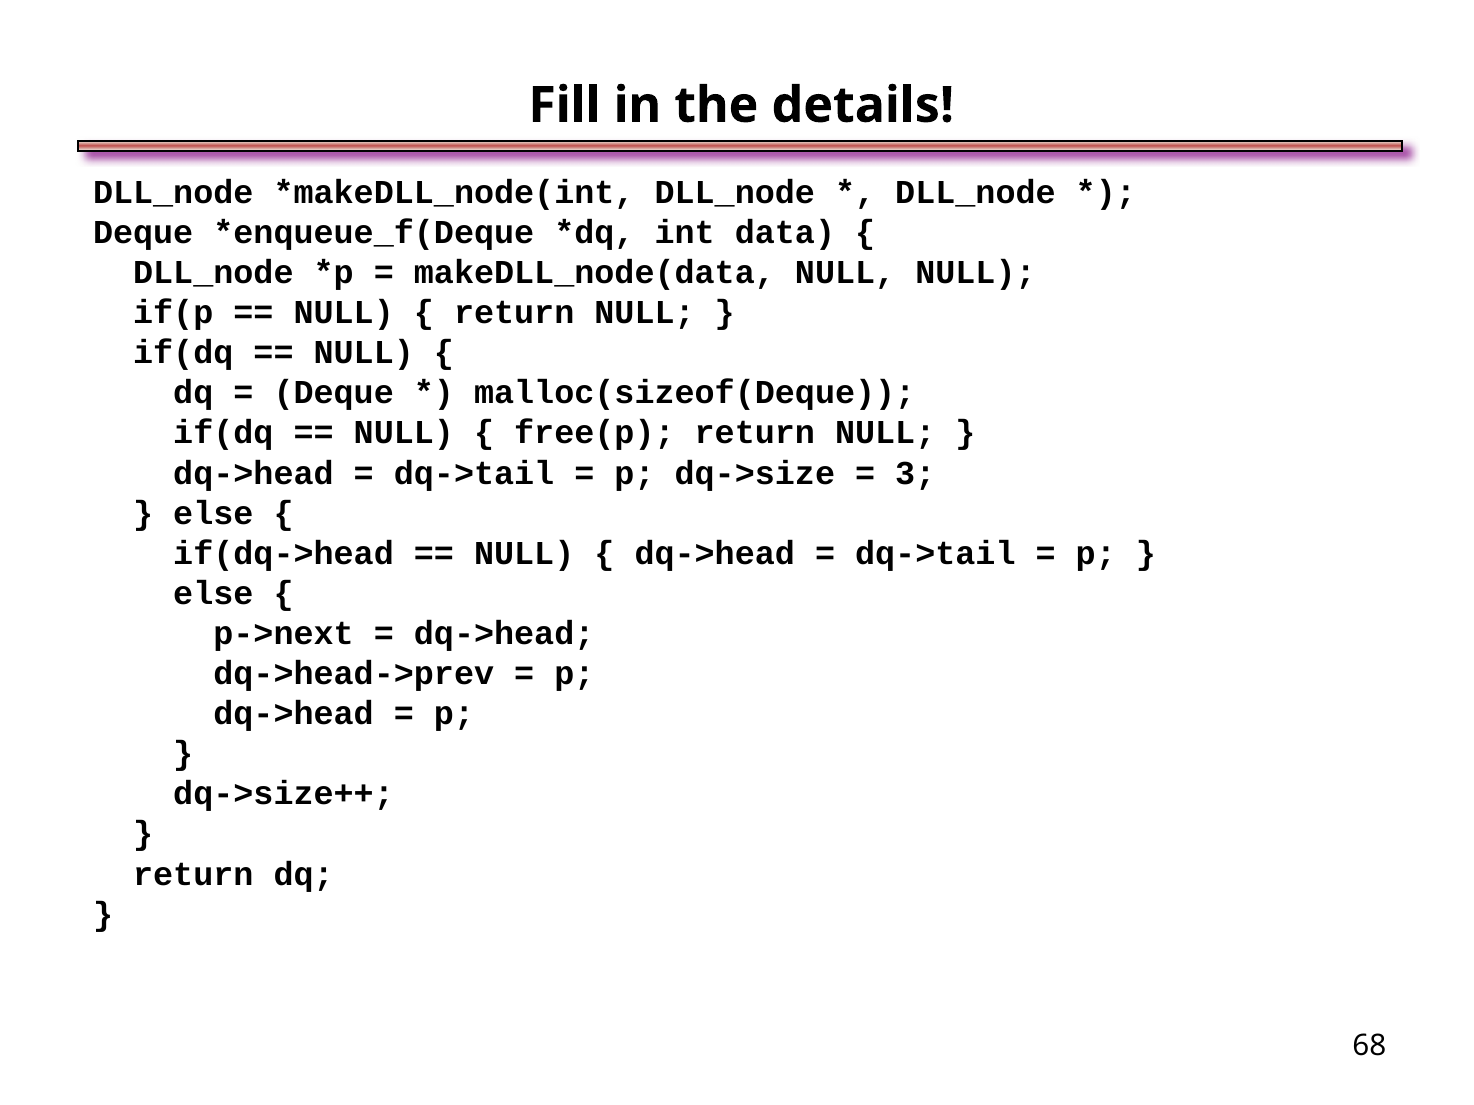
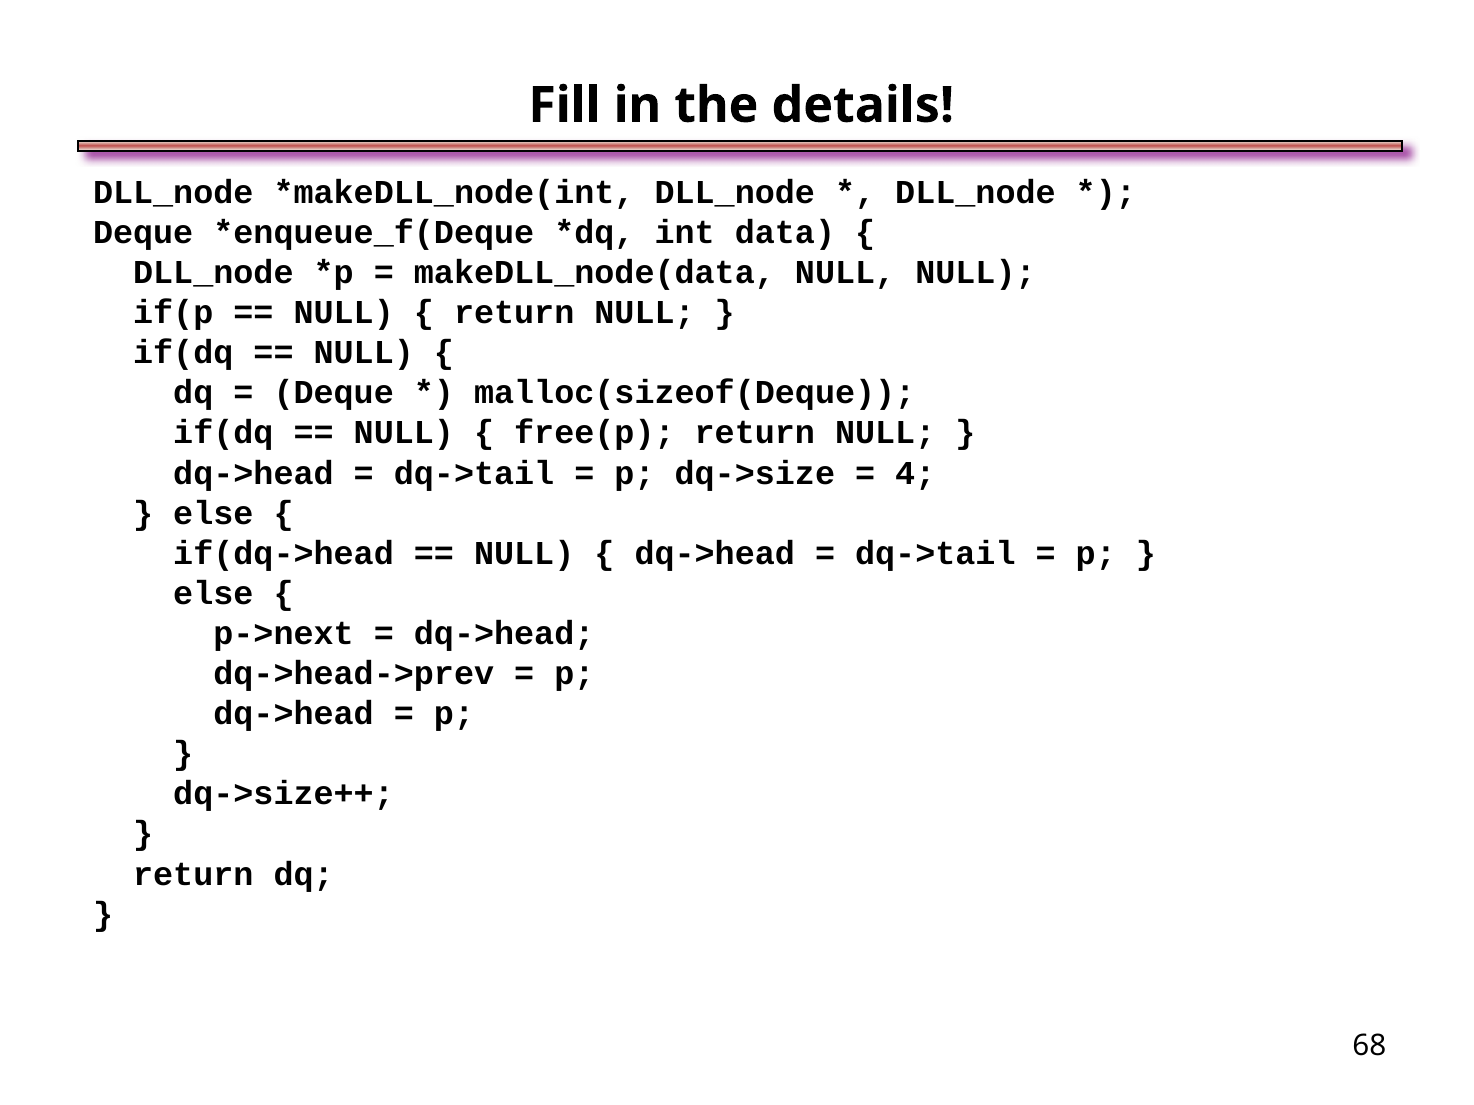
3: 3 -> 4 (915, 473)
